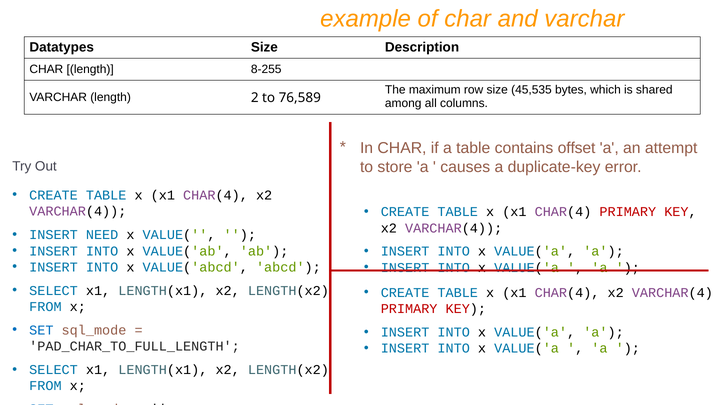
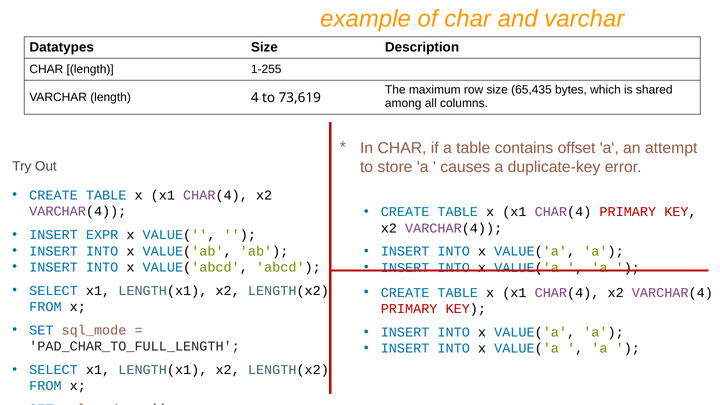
8-255: 8-255 -> 1-255 (266, 69)
45,535: 45,535 -> 65,435 (531, 90)
2: 2 -> 4 (255, 98)
76,589: 76,589 -> 73,619 (300, 98)
NEED: NEED -> EXPR (102, 235)
